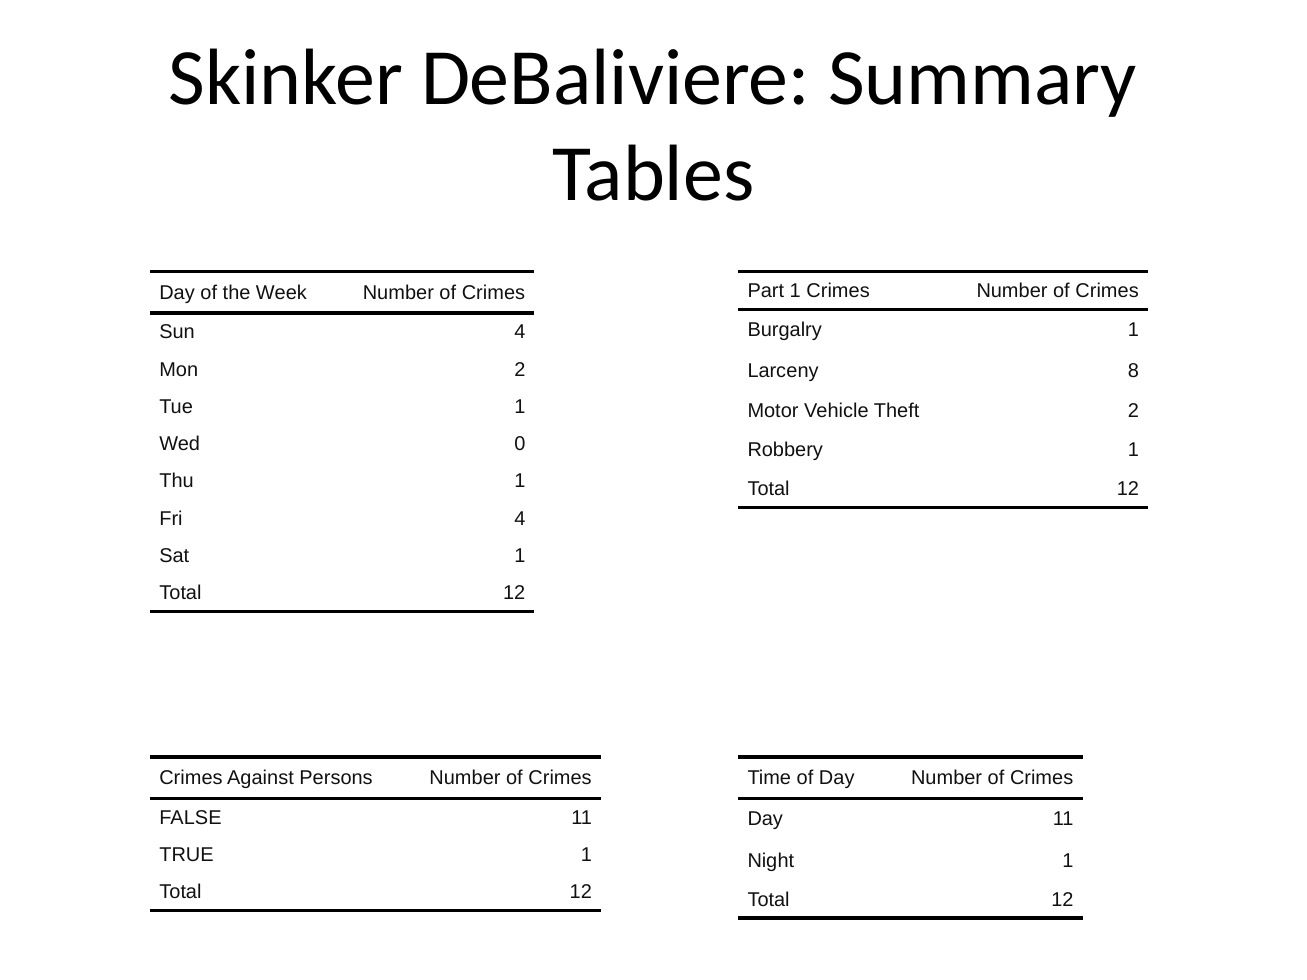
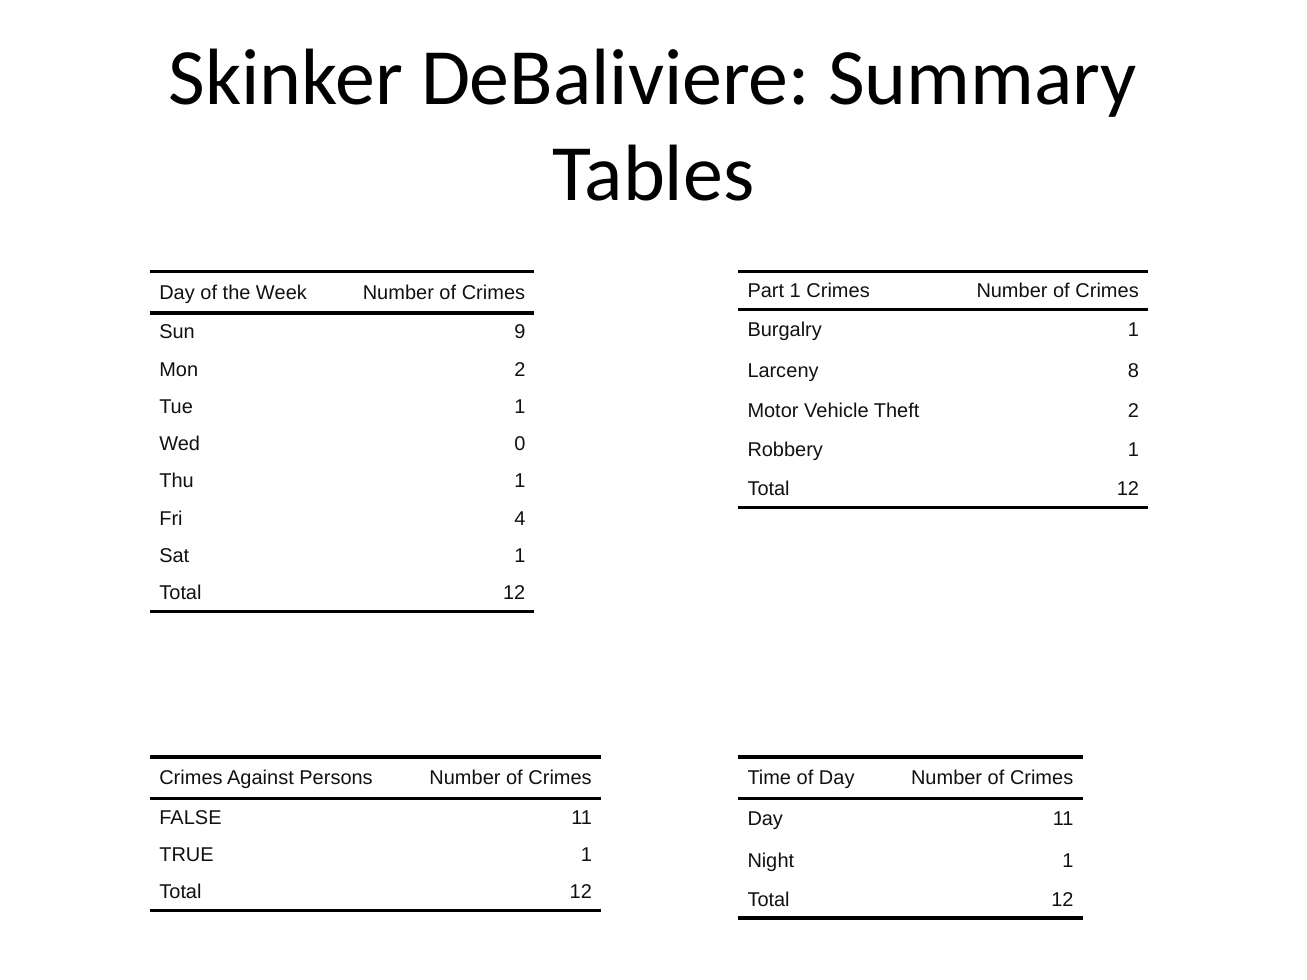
Sun 4: 4 -> 9 (520, 332)
